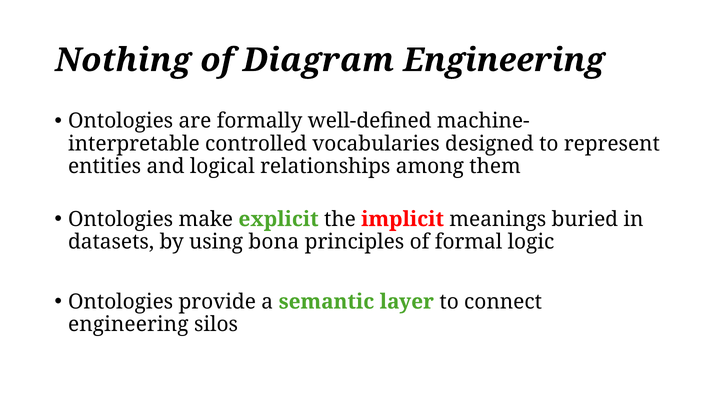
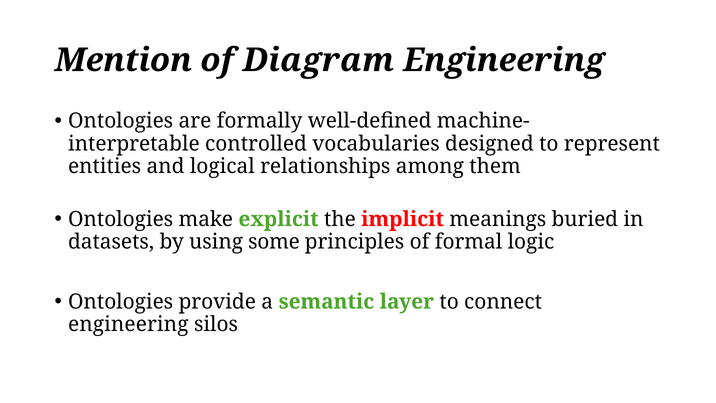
Nothing: Nothing -> Mention (123, 60)
bona: bona -> some (274, 242)
